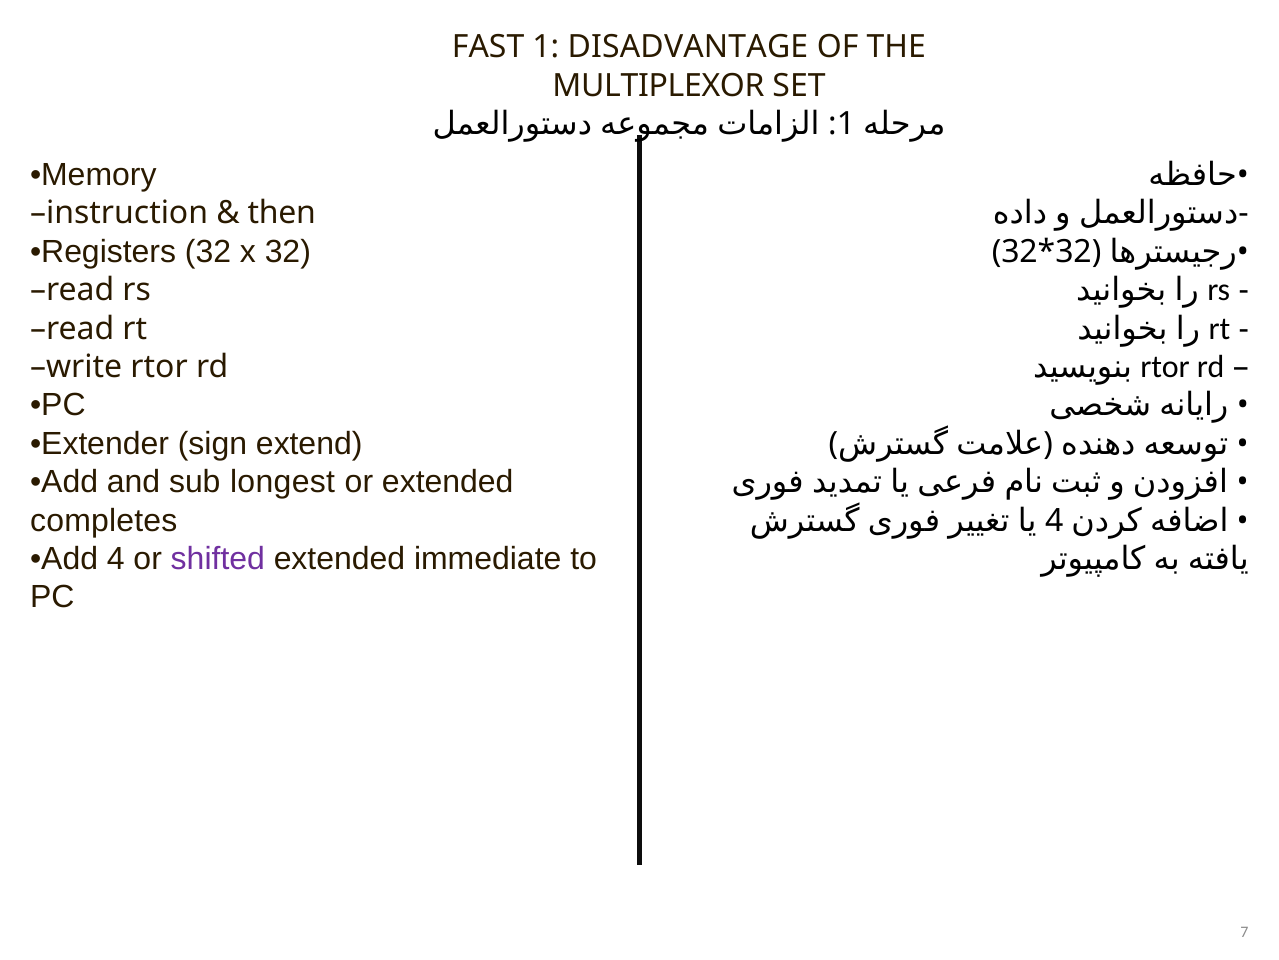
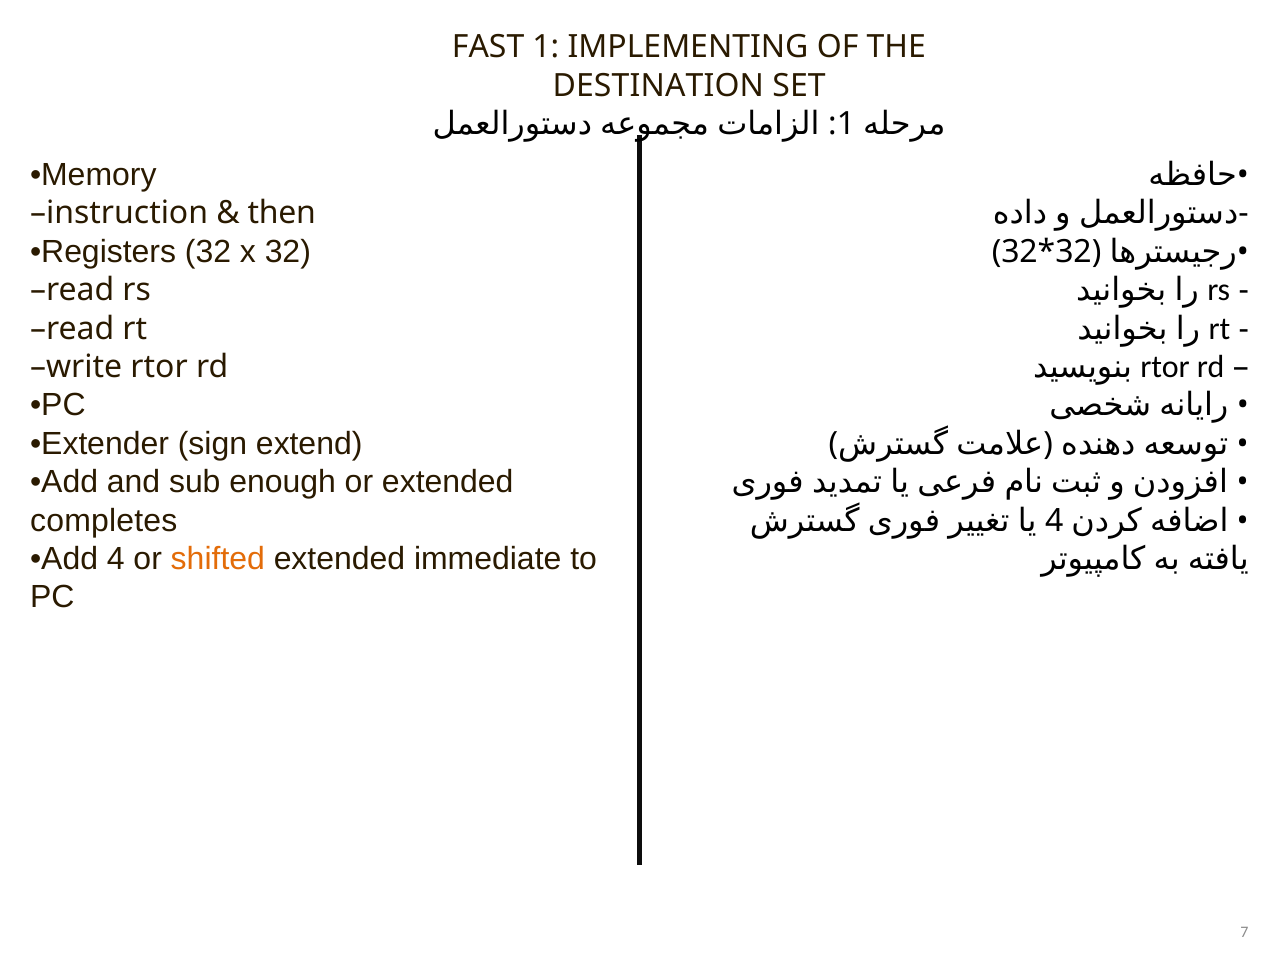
DISADVANTAGE: DISADVANTAGE -> IMPLEMENTING (688, 47)
MULTIPLEXOR: MULTIPLEXOR -> DESTINATION (658, 85)
longest: longest -> enough (283, 482)
shifted colour: purple -> orange (218, 559)
